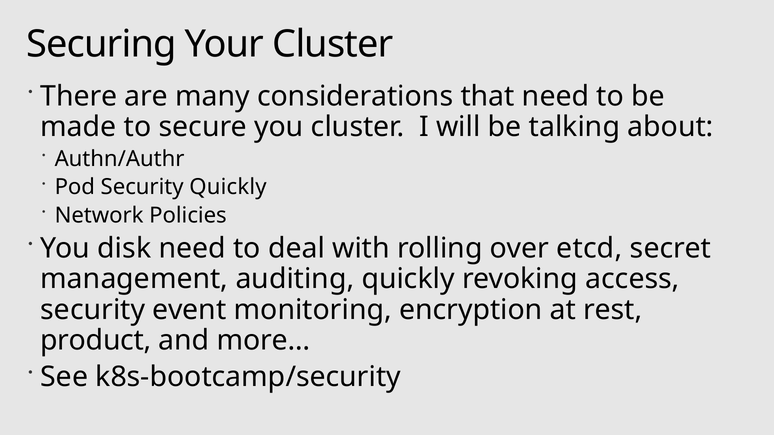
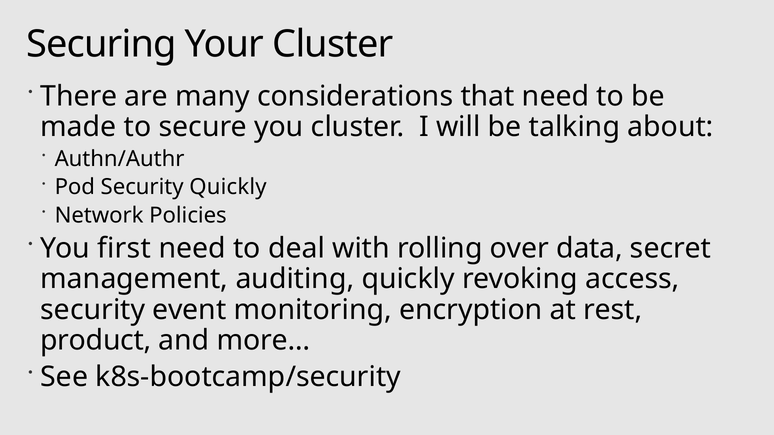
disk: disk -> first (124, 248)
etcd: etcd -> data (590, 248)
